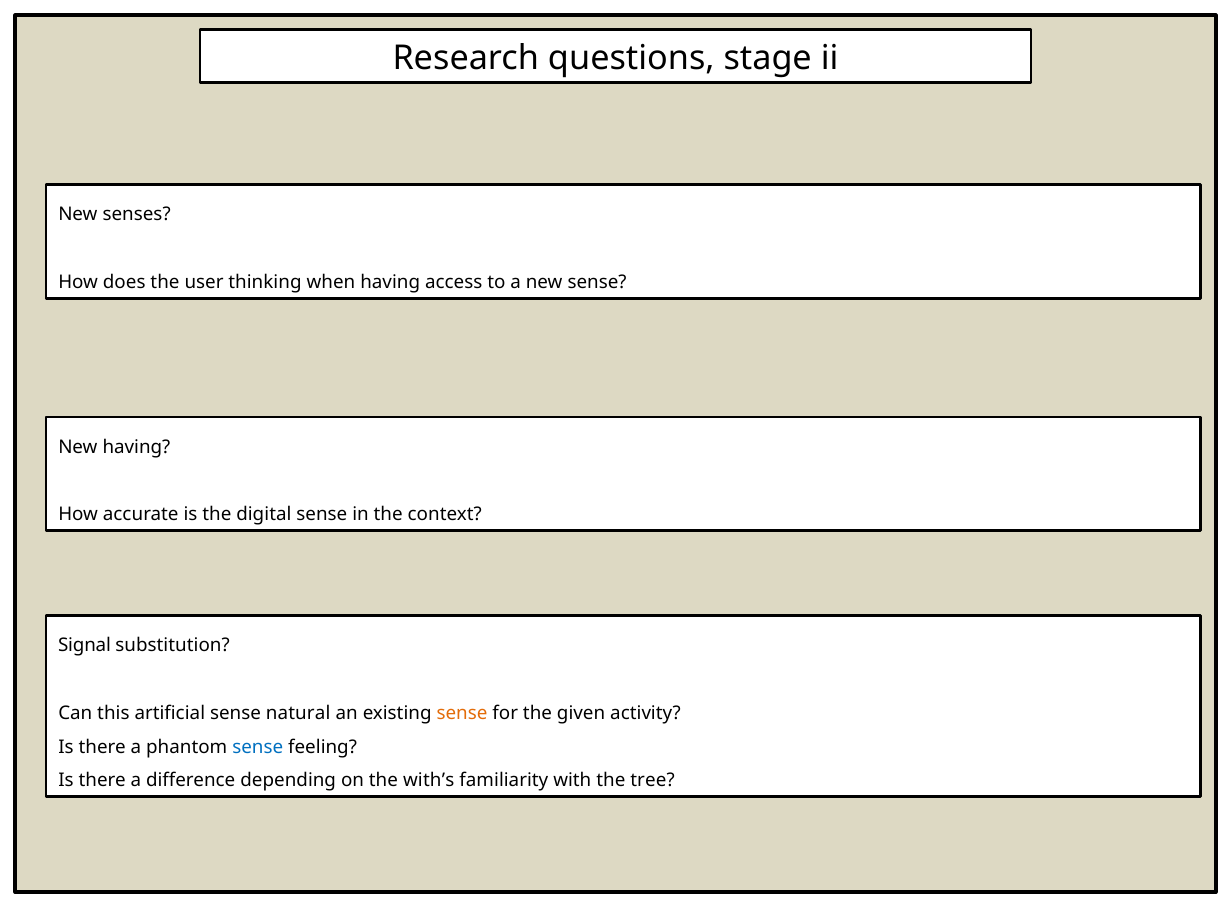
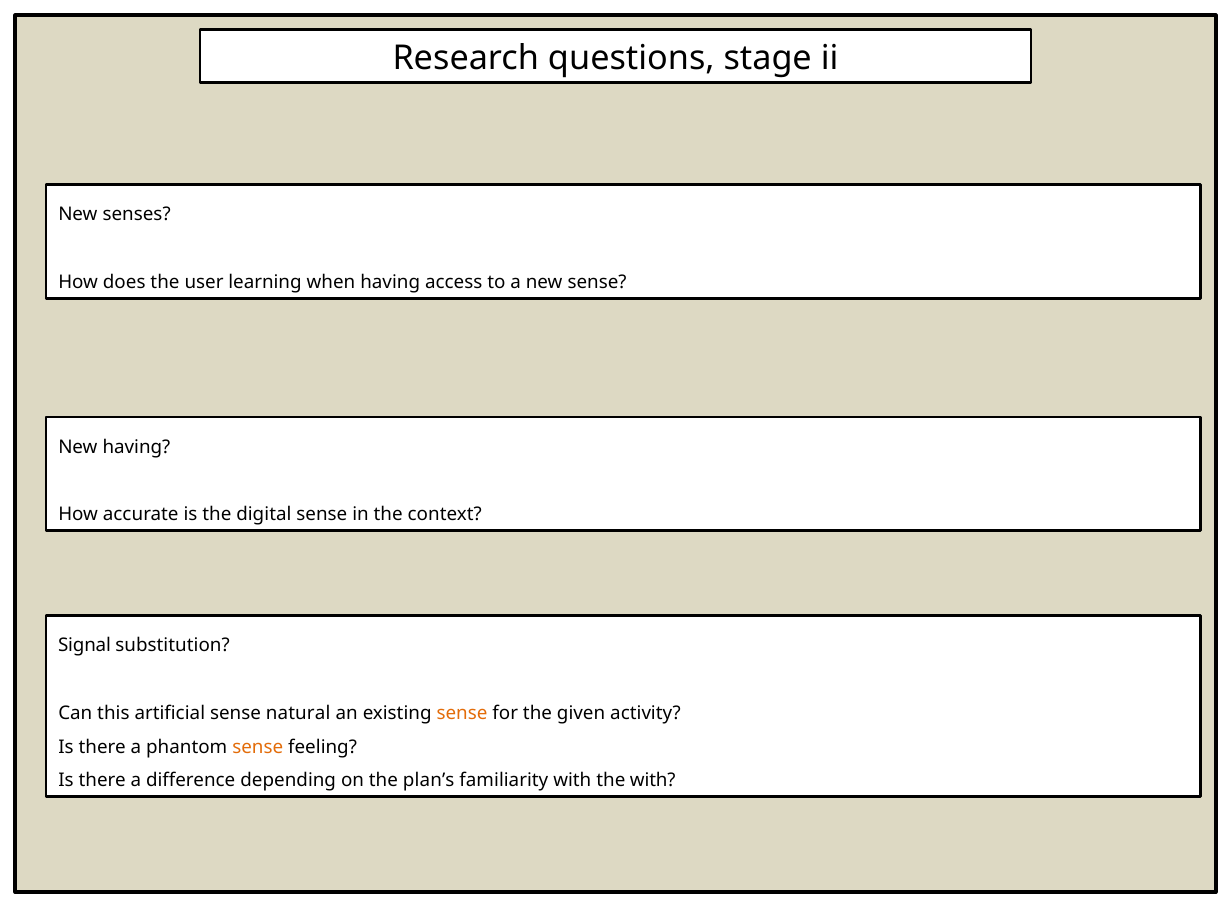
thinking: thinking -> learning (265, 282)
sense colour: blue -> orange (258, 747)
with’s: with’s -> plan’s (429, 781)
the tree: tree -> with (653, 781)
